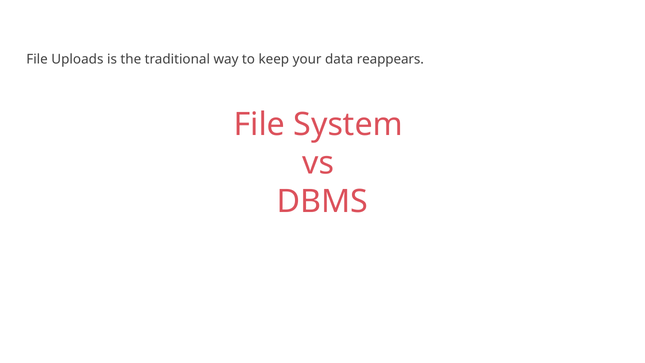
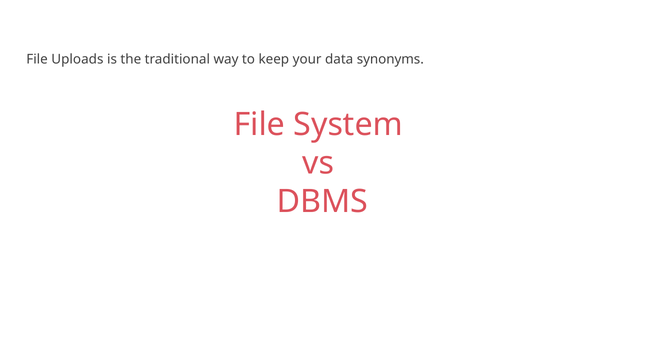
reappears: reappears -> synonyms (390, 59)
